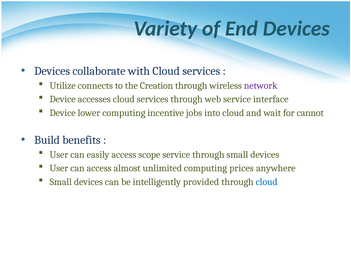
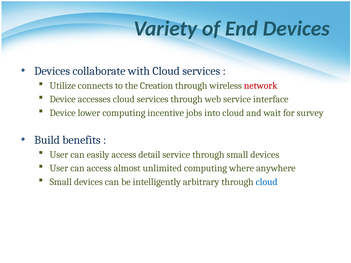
network colour: purple -> red (261, 86)
cannot: cannot -> survey (310, 113)
scope: scope -> detail (149, 155)
prices: prices -> where (242, 168)
provided: provided -> arbitrary (201, 182)
